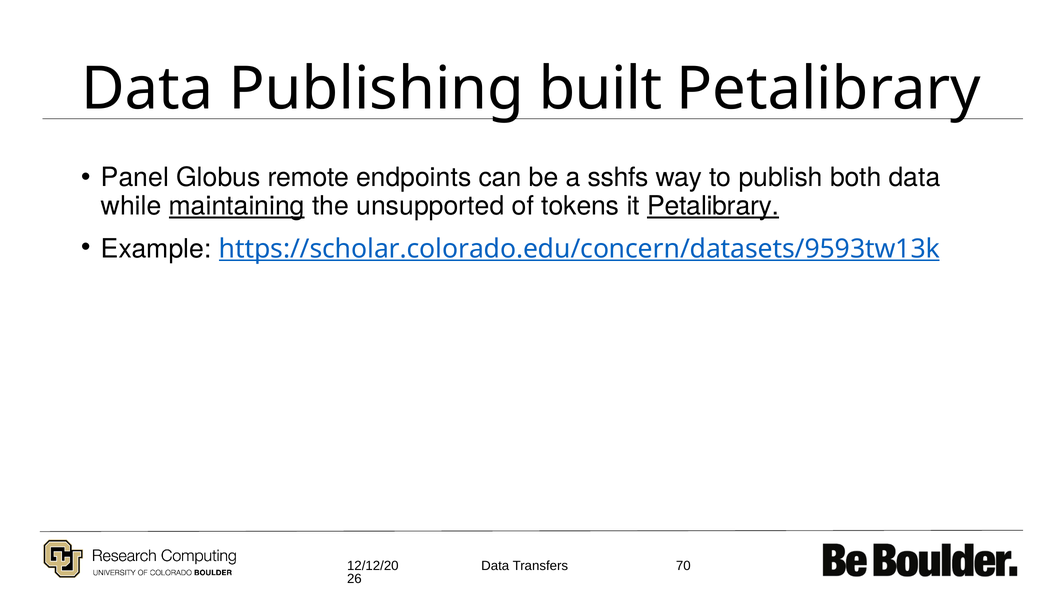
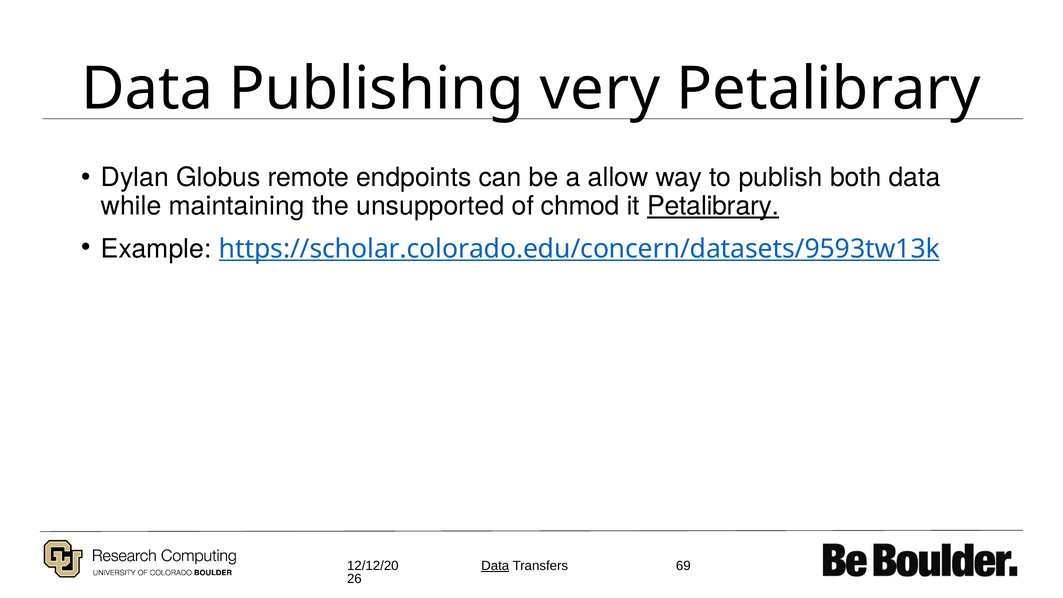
built: built -> very (600, 89)
Panel: Panel -> Dylan (135, 177)
sshfs: sshfs -> allow (618, 177)
maintaining underline: present -> none (237, 206)
tokens: tokens -> chmod (580, 206)
Data underline: none -> present (495, 566)
70: 70 -> 69 (683, 566)
